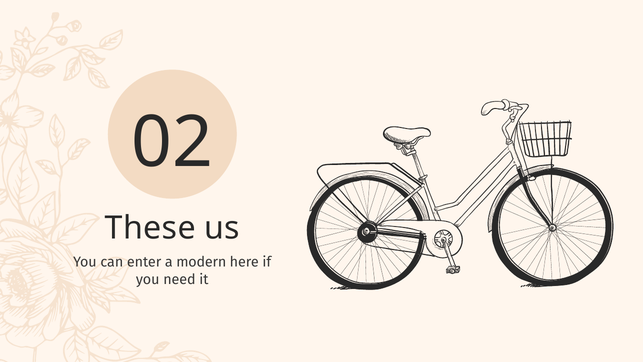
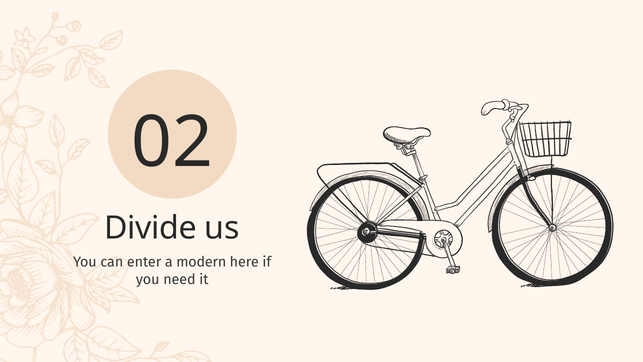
These: These -> Divide (151, 228)
